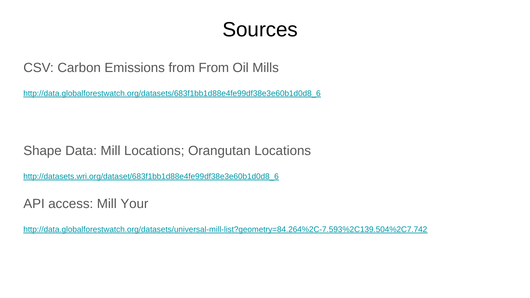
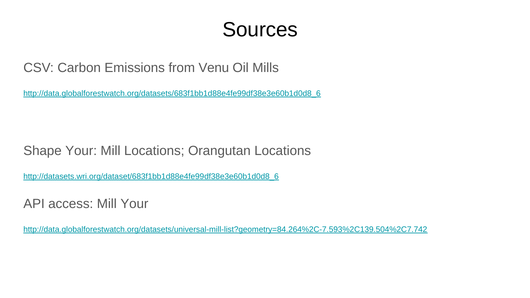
from From: From -> Venu (214, 68)
Shape Data: Data -> Your (81, 151)
